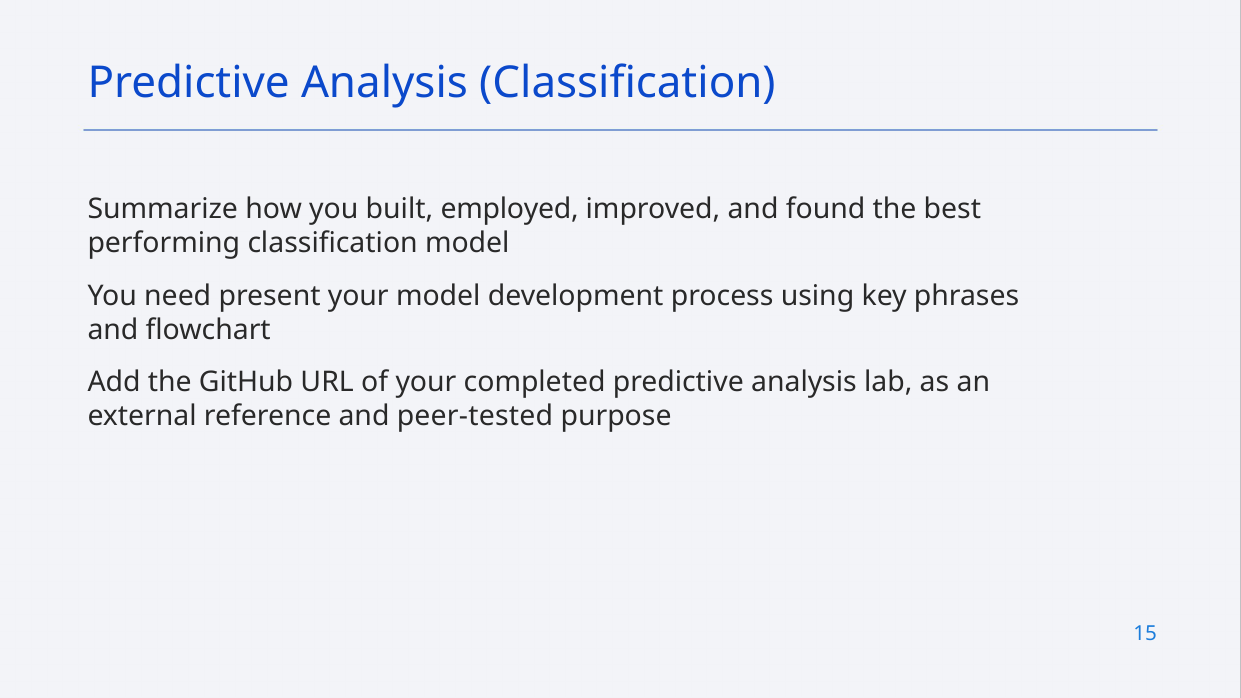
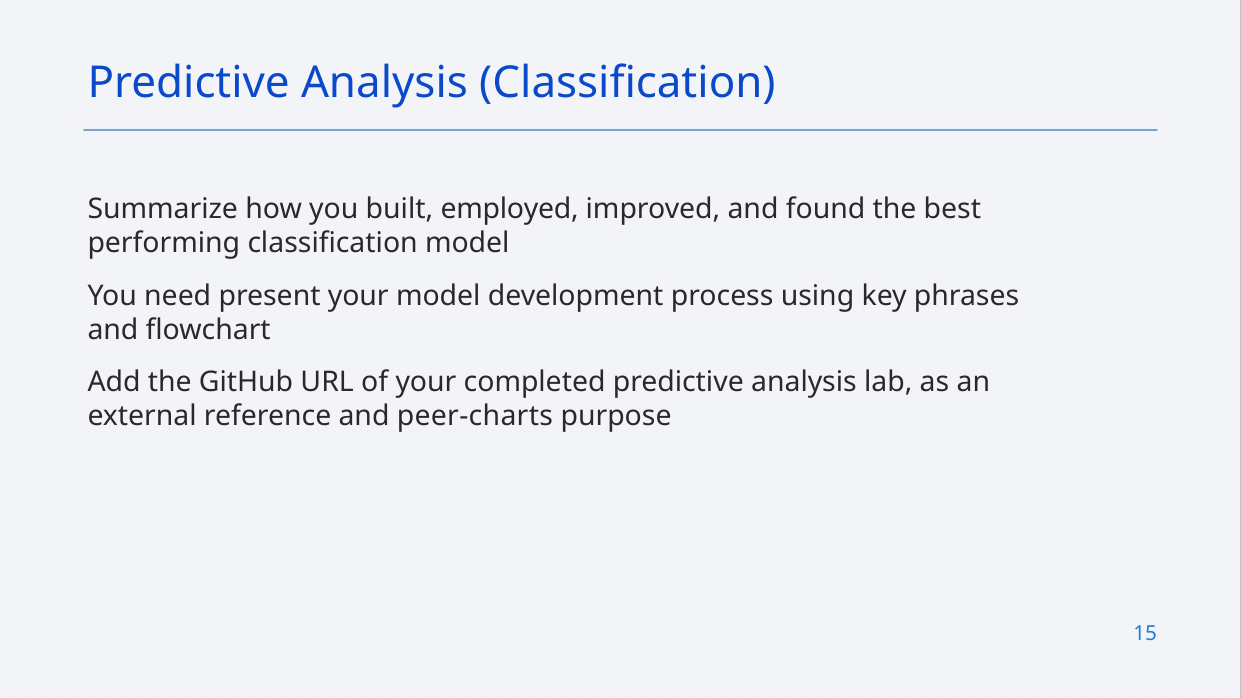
peer-tested: peer-tested -> peer-charts (475, 416)
